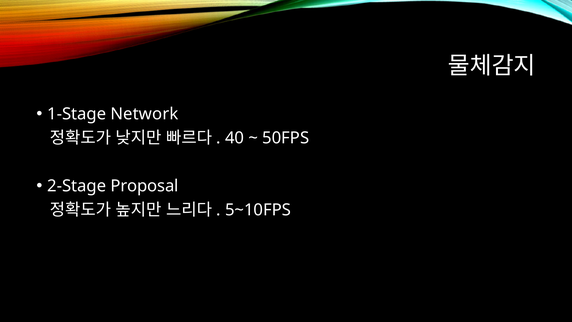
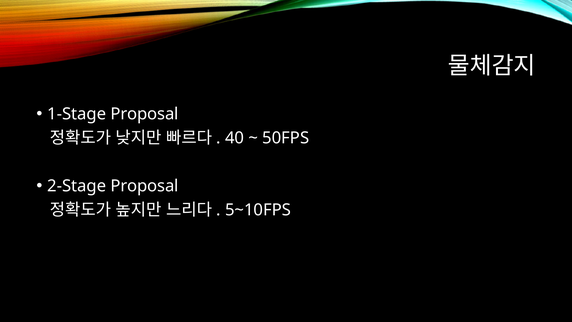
1-Stage Network: Network -> Proposal (145, 114)
